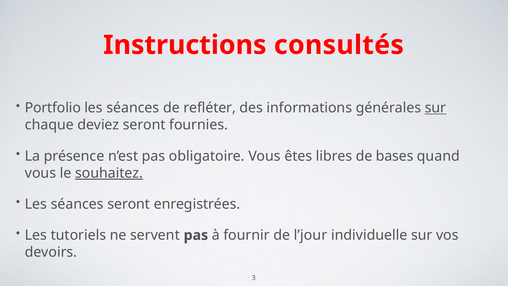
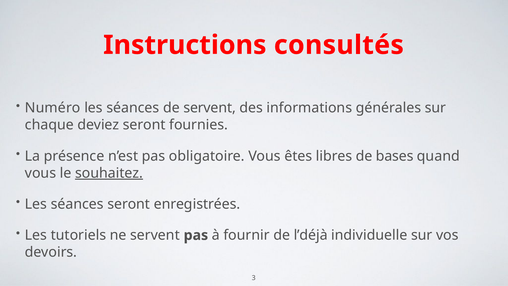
Portfolio: Portfolio -> Numéro (53, 108)
de refléter: refléter -> servent (210, 108)
sur underline: present -> none (435, 108)
l’jour: l’jour -> l’déjà (311, 235)
